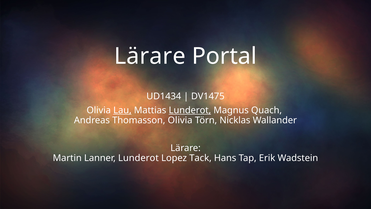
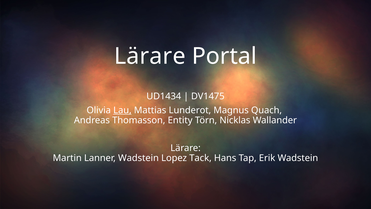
Lunderot underline: present -> none (190, 110)
Thomasson Olivia: Olivia -> Entity (180, 120)
Lanner Lunderot: Lunderot -> Wadstein (138, 158)
